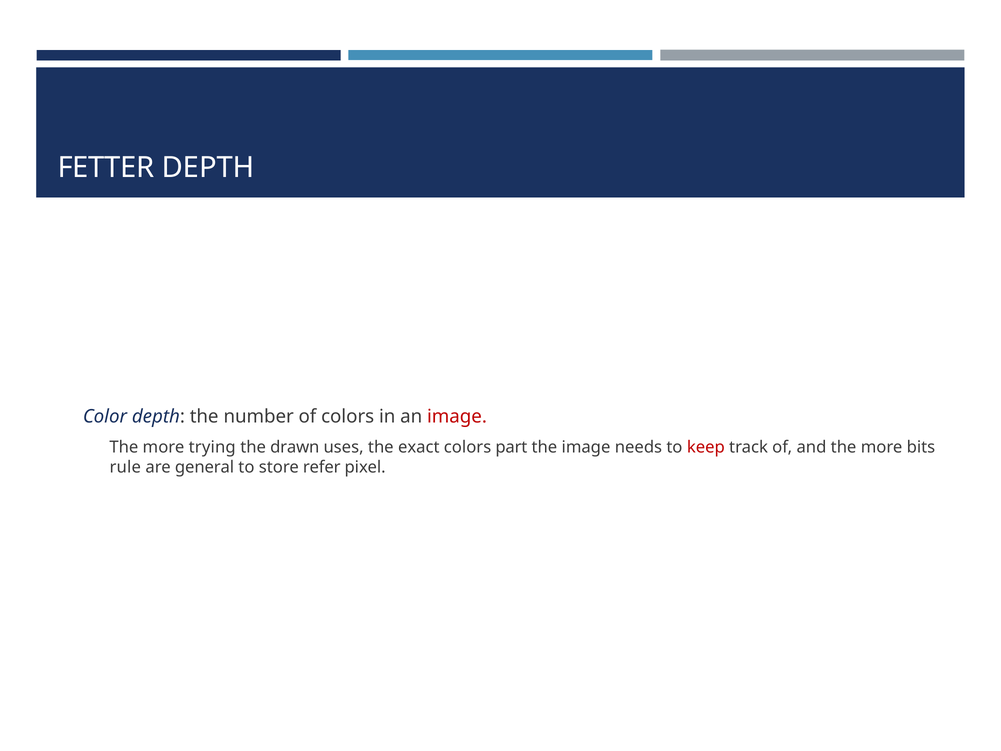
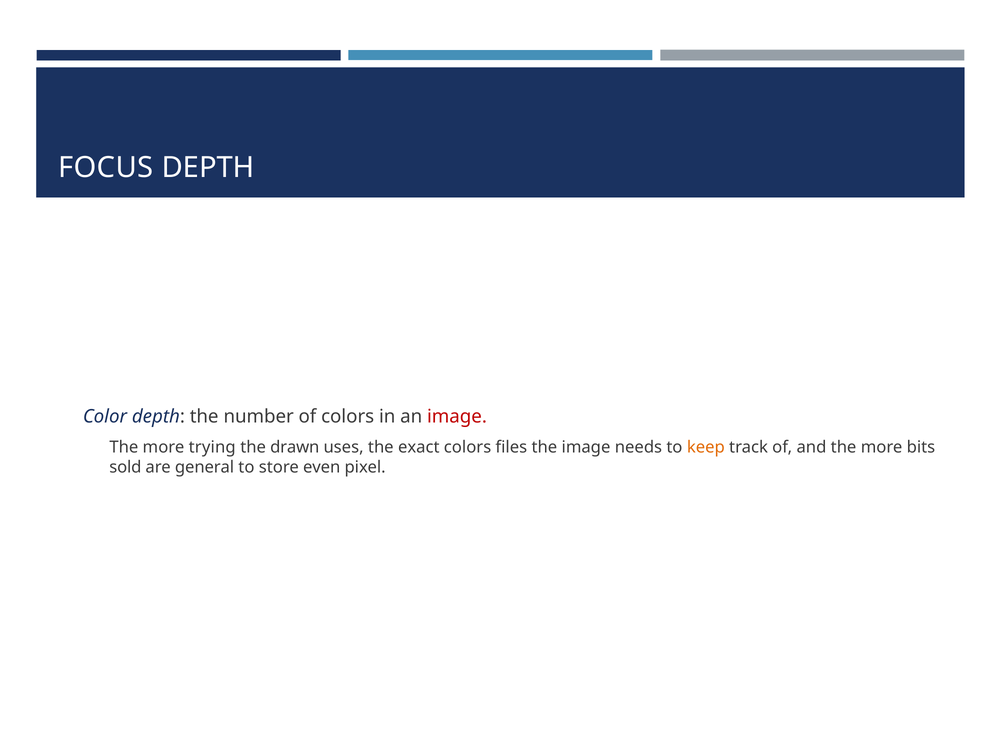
FETTER: FETTER -> FOCUS (106, 167)
part: part -> files (511, 447)
keep colour: red -> orange (706, 447)
rule: rule -> sold (125, 467)
refer: refer -> even (322, 467)
